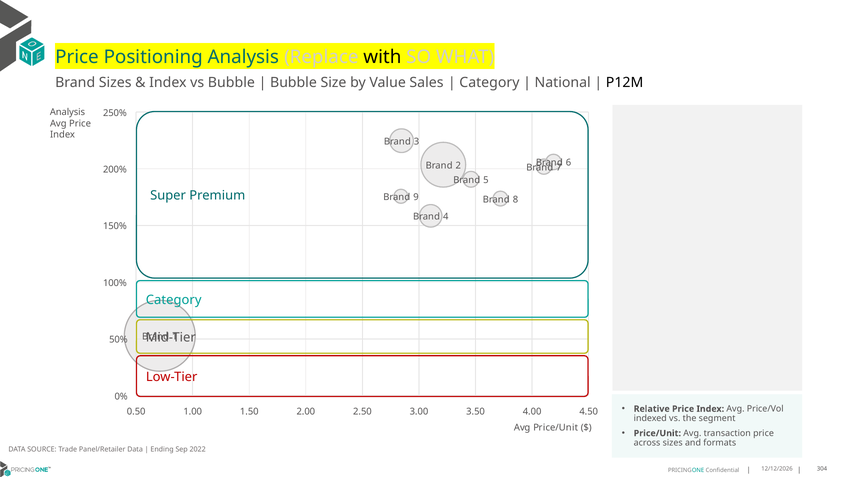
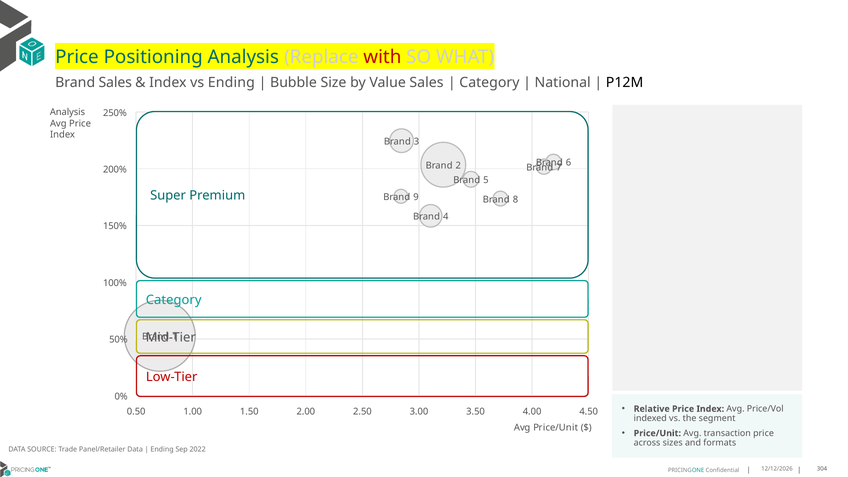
with colour: black -> red (382, 57)
Brand Sizes: Sizes -> Sales (115, 83)
vs Bubble: Bubble -> Ending (231, 83)
